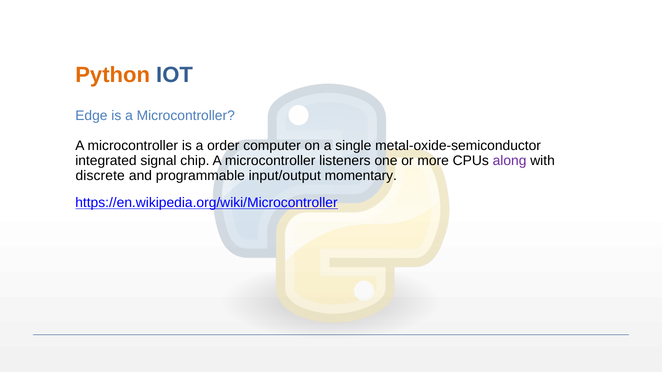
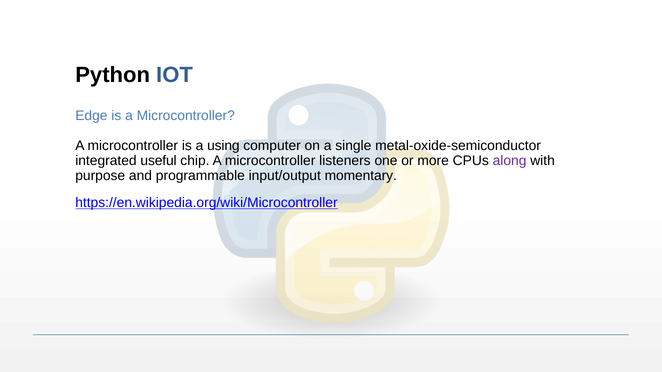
Python colour: orange -> black (113, 75)
order: order -> using (223, 146)
signal: signal -> useful (159, 161)
discrete: discrete -> purpose (100, 176)
